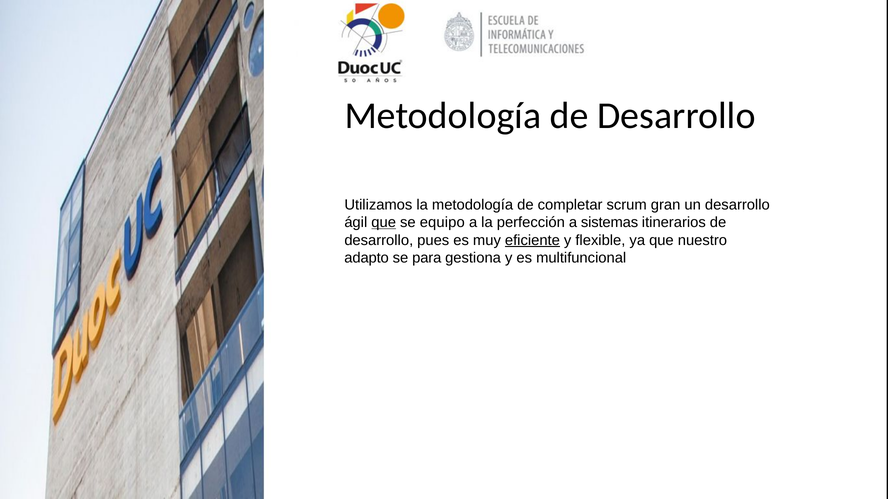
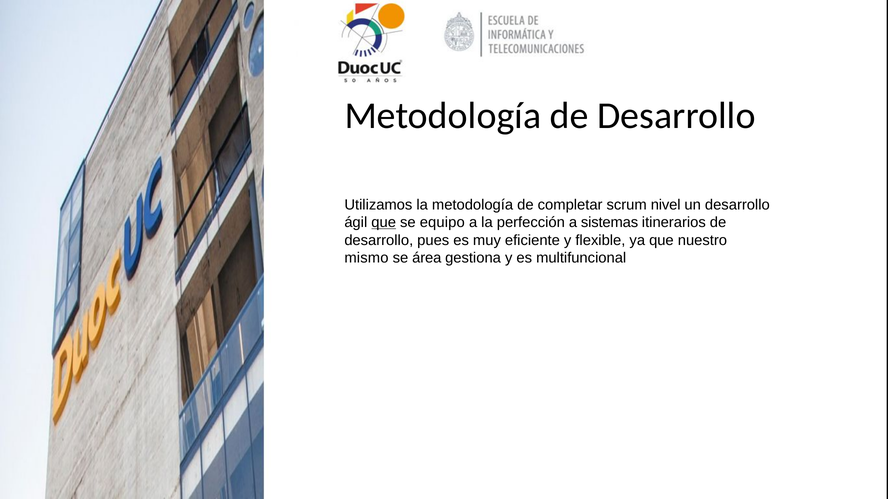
gran: gran -> nivel (666, 205)
eficiente underline: present -> none (532, 240)
adapto: adapto -> mismo (366, 258)
para: para -> área (427, 258)
